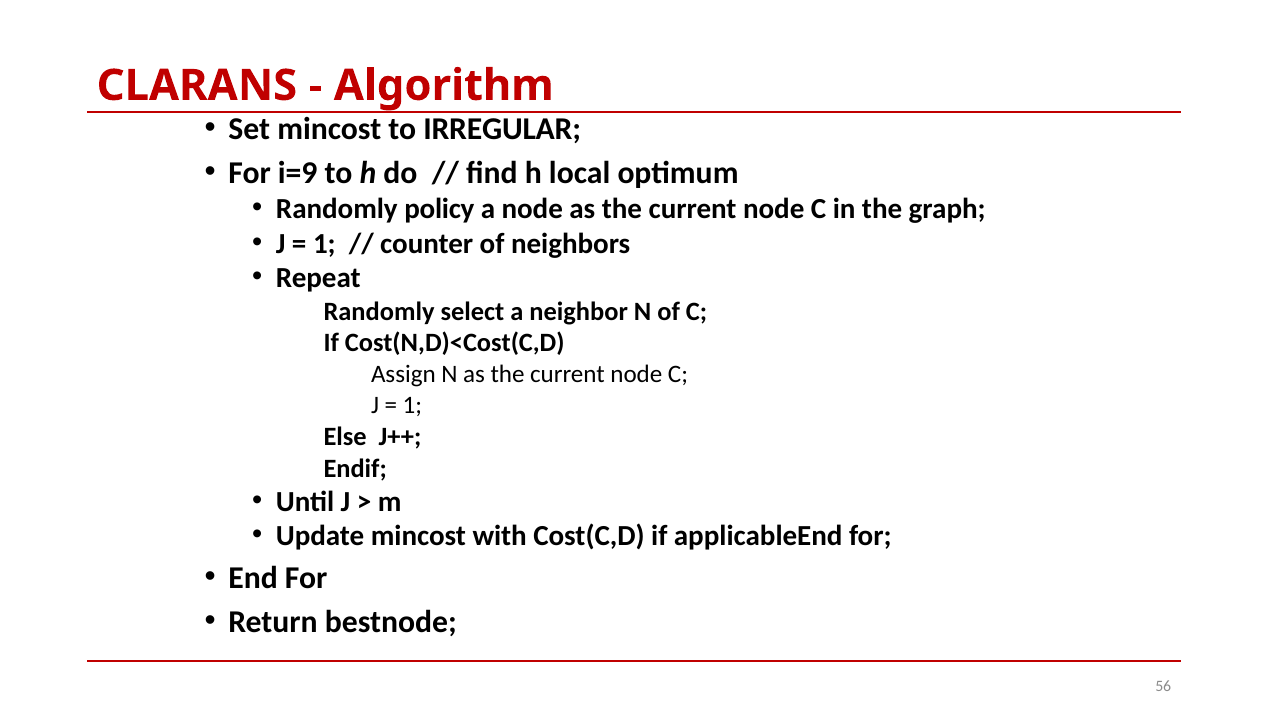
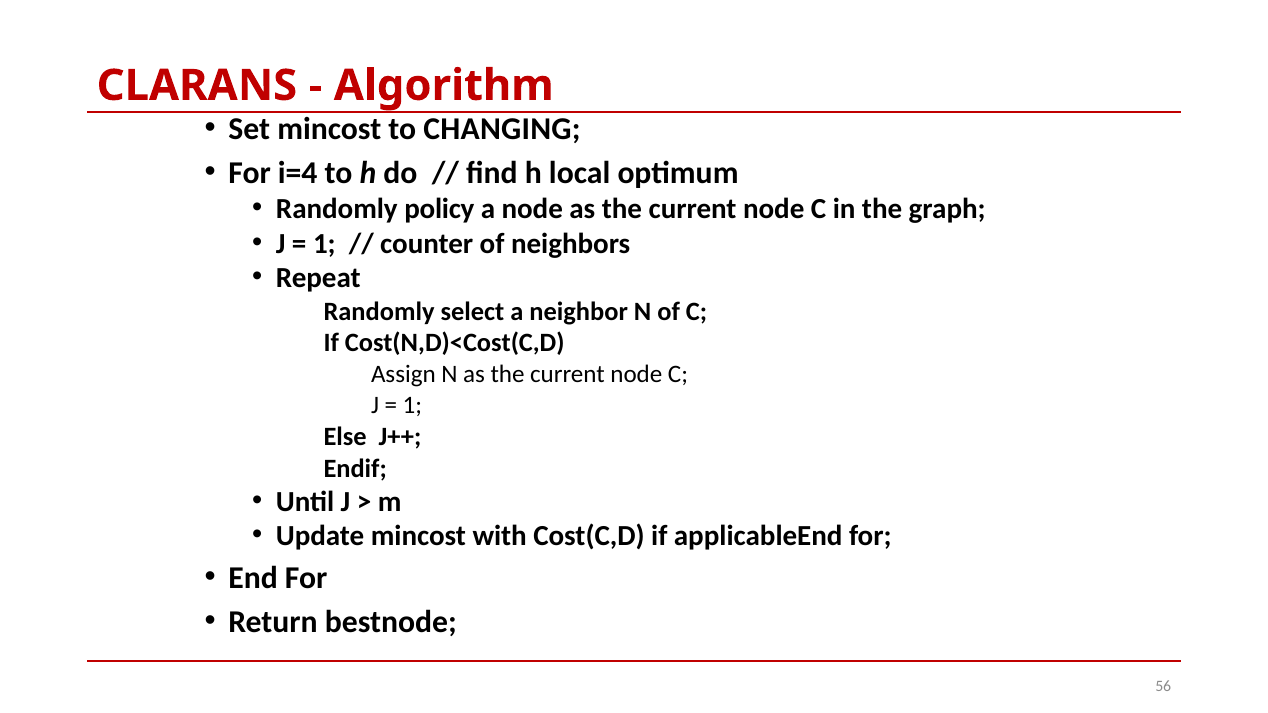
IRREGULAR: IRREGULAR -> CHANGING (502, 130)
i=9: i=9 -> i=4 (298, 173)
